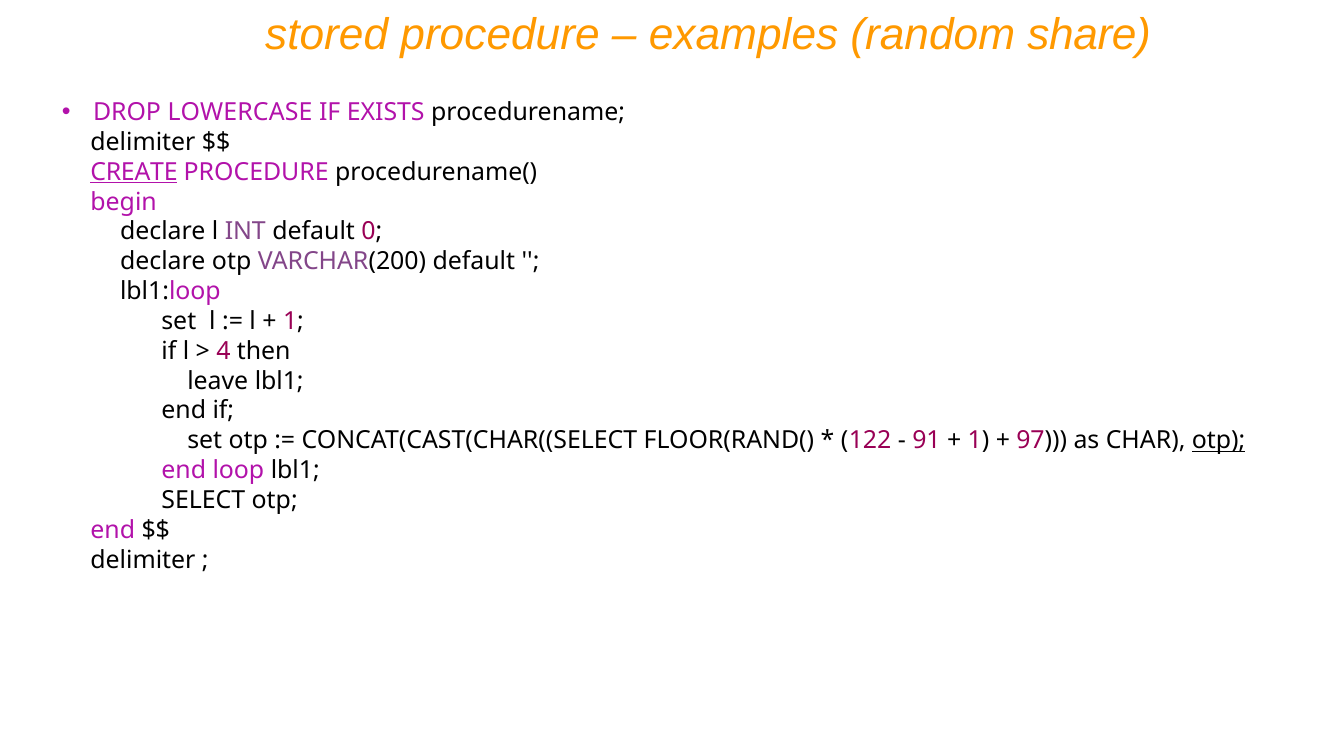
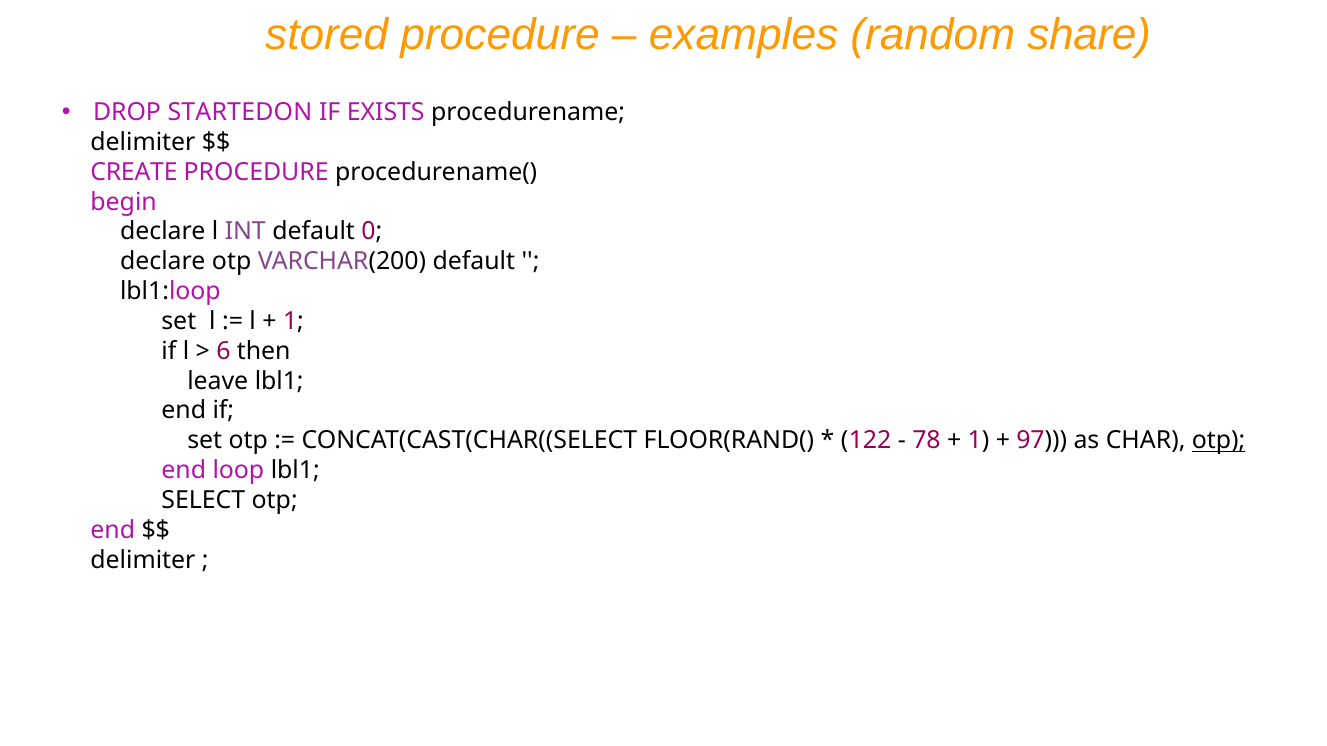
LOWERCASE: LOWERCASE -> STARTEDON (240, 112)
CREATE underline: present -> none (134, 172)
4: 4 -> 6 (223, 351)
91: 91 -> 78 (927, 441)
